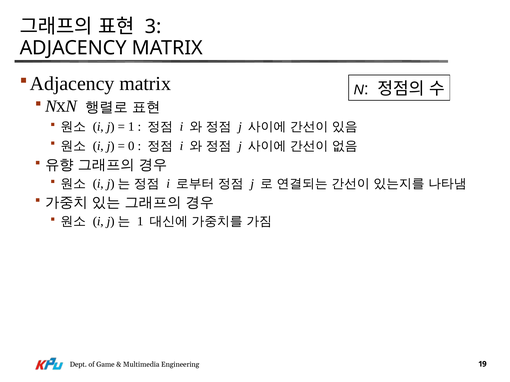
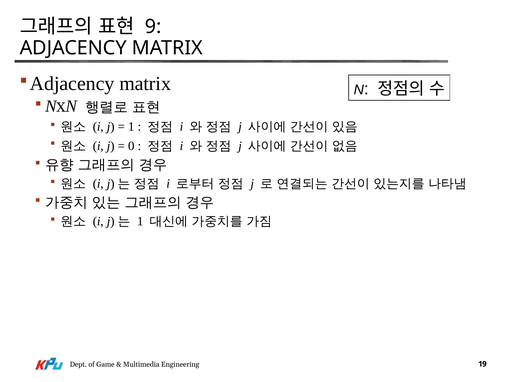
3: 3 -> 9 (153, 27)
